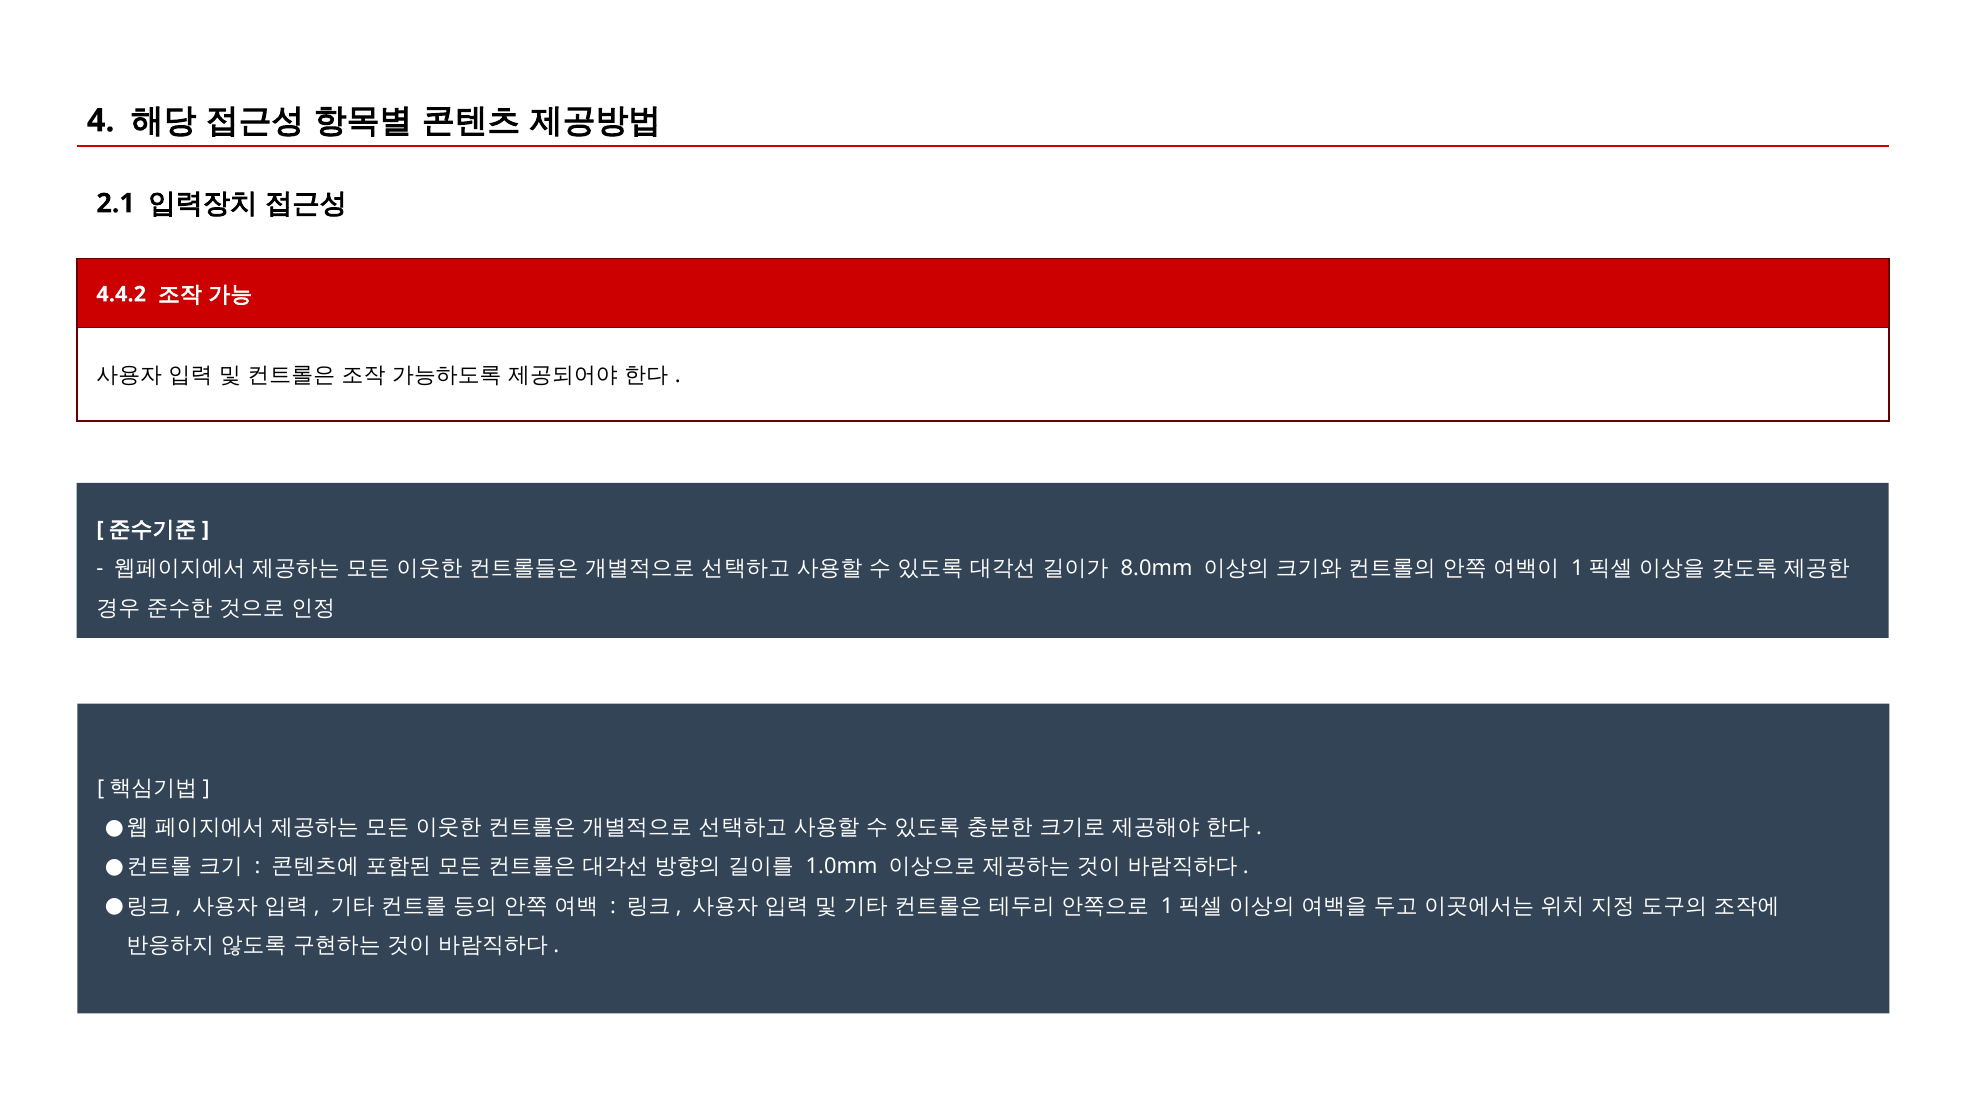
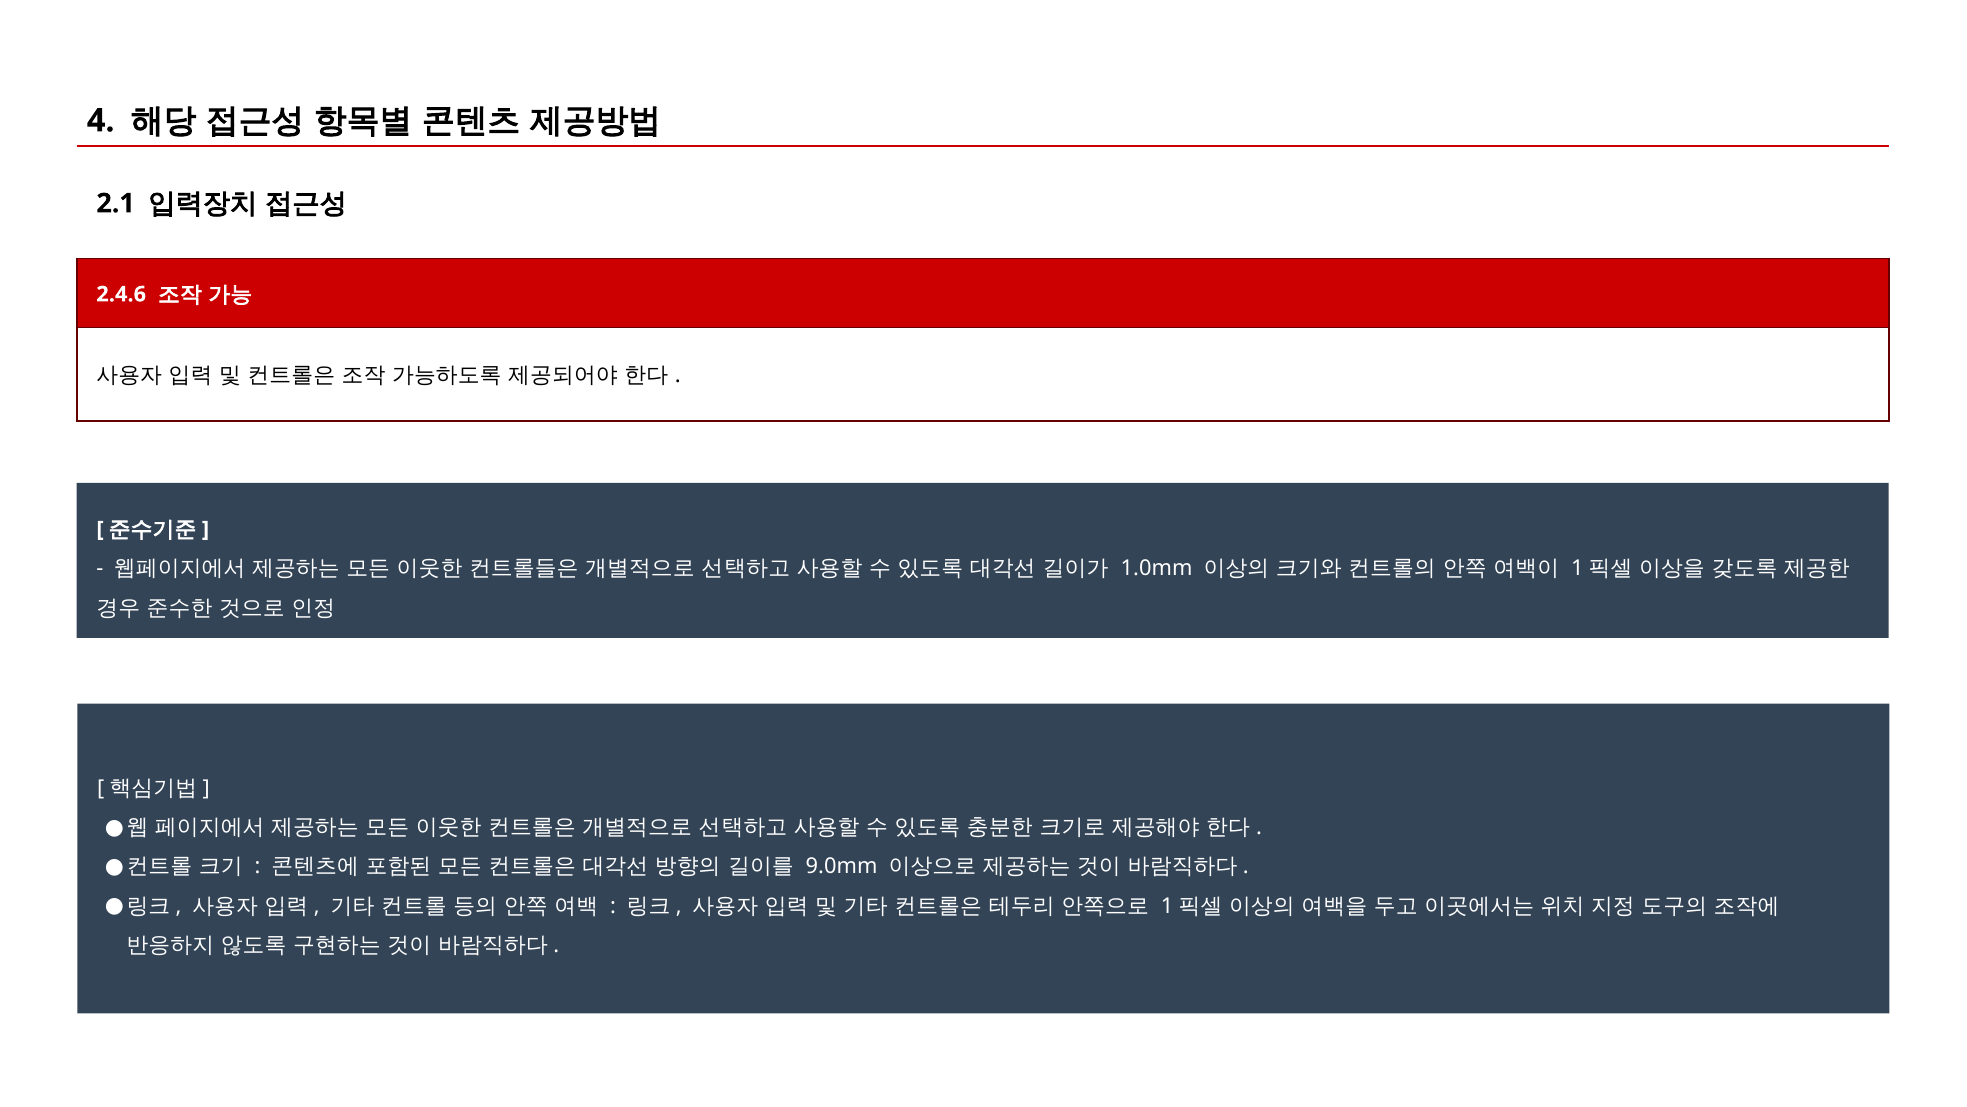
4.4.2: 4.4.2 -> 2.4.6 (121, 294)
8.0mm: 8.0mm -> 1.0mm (1157, 568)
1.0mm: 1.0mm -> 9.0mm (842, 866)
